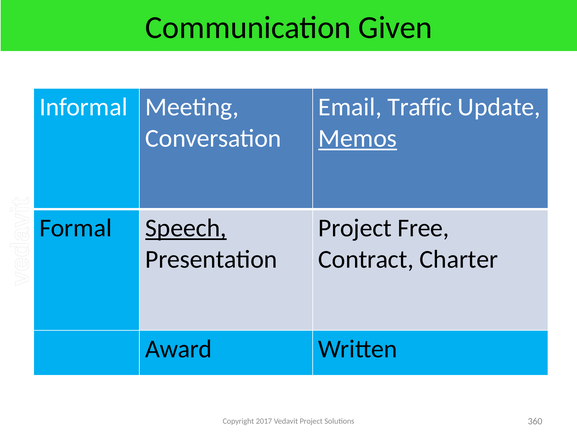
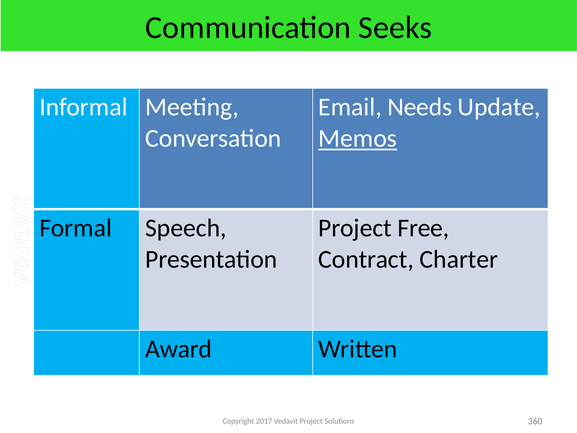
Given: Given -> Seeks (395, 28)
Traffic: Traffic -> Needs (420, 107)
Speech underline: present -> none (186, 228)
